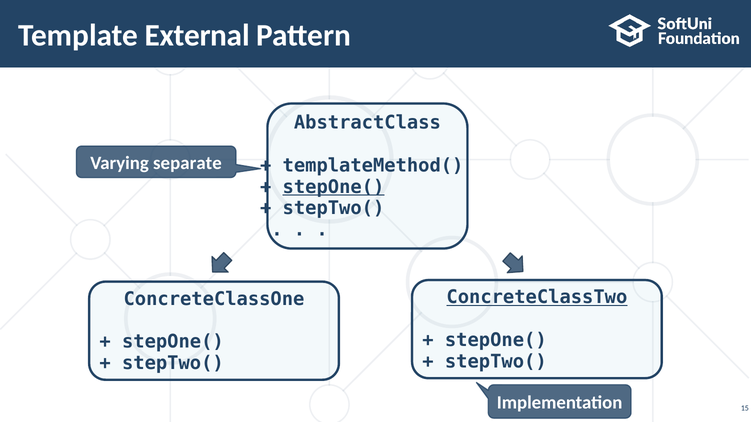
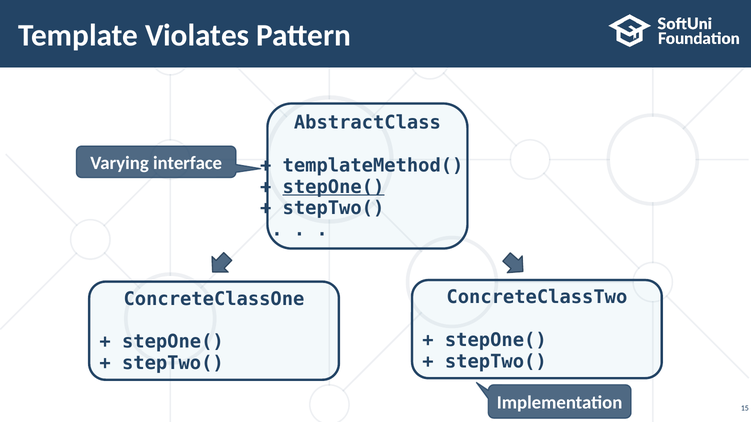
External: External -> Violates (197, 36)
separate: separate -> interface (188, 163)
ConcreteClassTwo underline: present -> none (537, 298)
